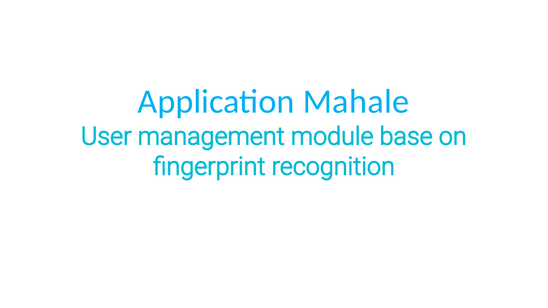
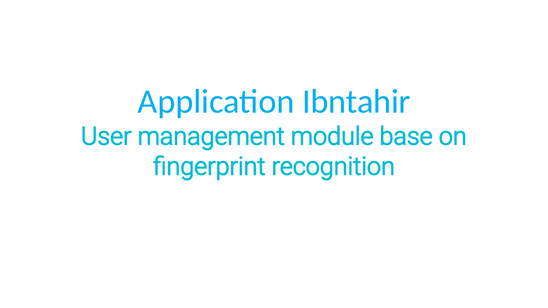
Mahale: Mahale -> Ibntahir (356, 102)
